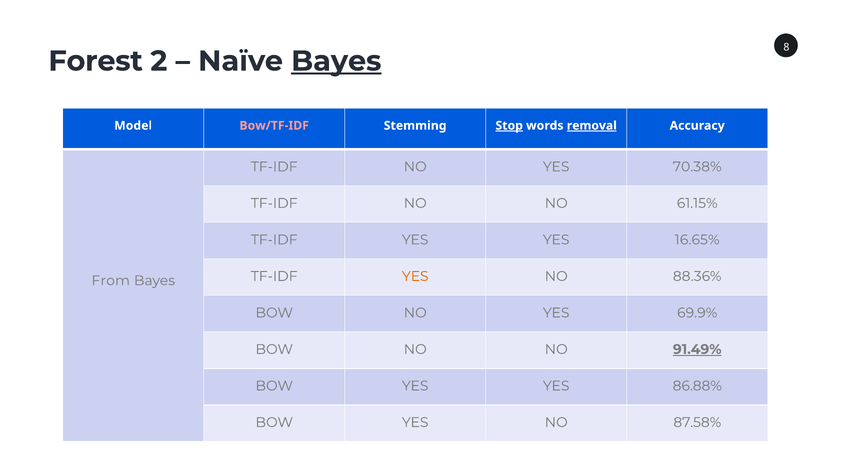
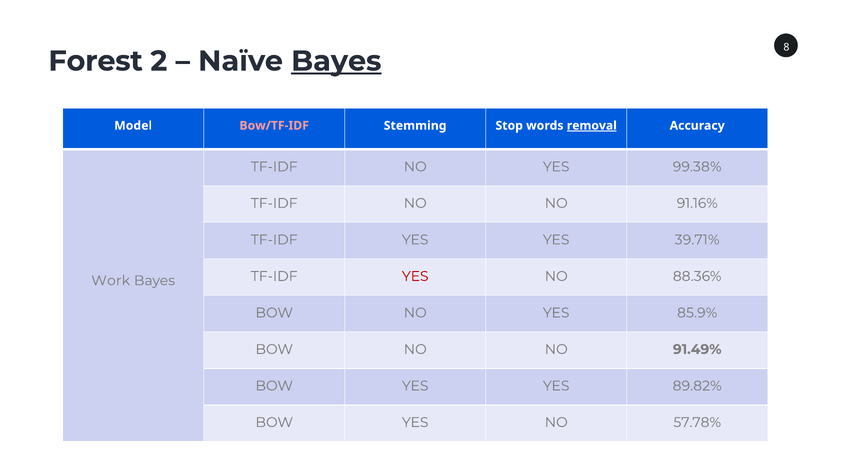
Stop underline: present -> none (509, 126)
70.38%: 70.38% -> 99.38% (697, 167)
61.15%: 61.15% -> 91.16% (697, 203)
16.65%: 16.65% -> 39.71% (697, 240)
YES colour: orange -> red (415, 276)
From: From -> Work (111, 281)
69.9%: 69.9% -> 85.9% (697, 313)
91.49% underline: present -> none (697, 349)
86.88%: 86.88% -> 89.82% (697, 386)
87.58%: 87.58% -> 57.78% (697, 422)
